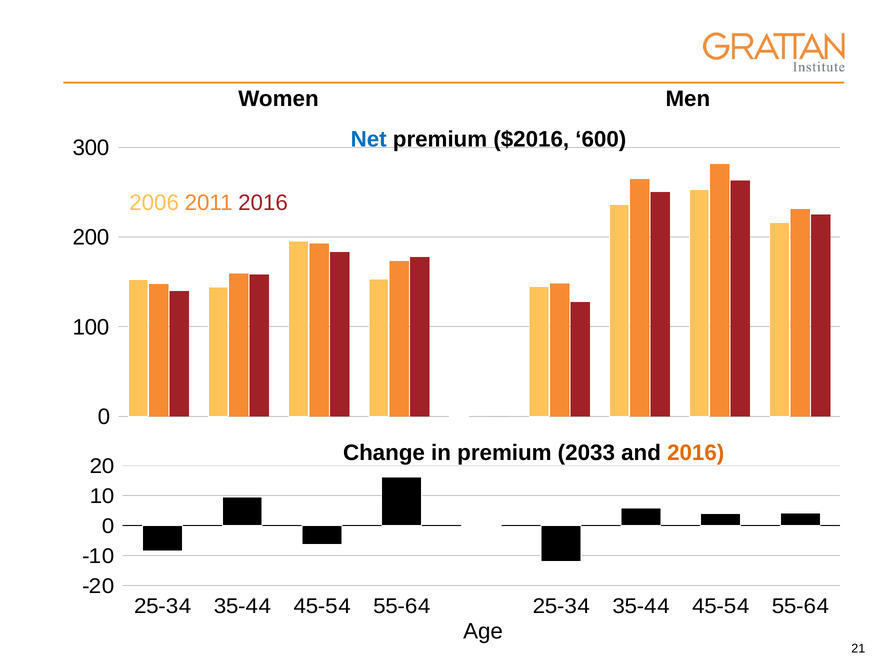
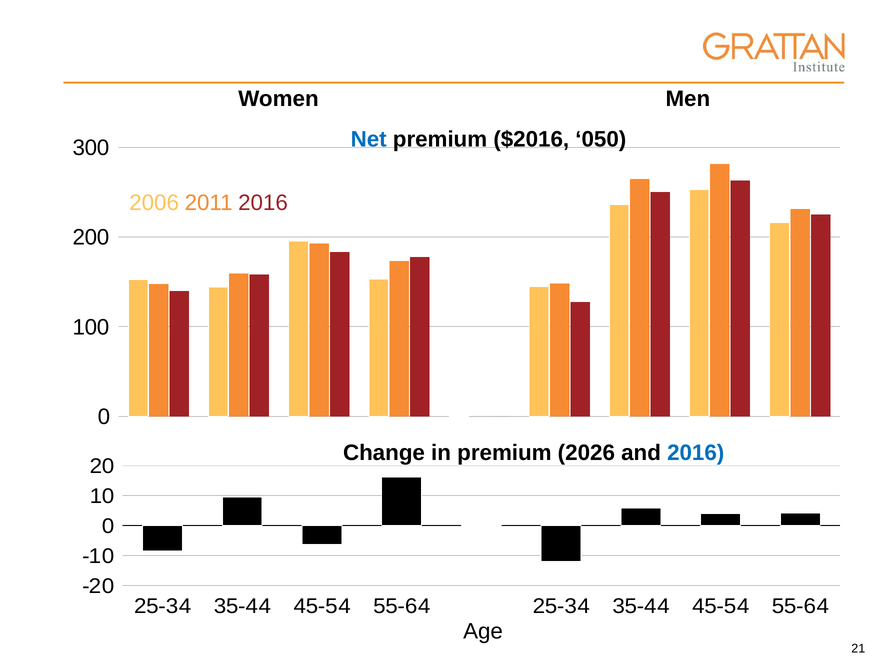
600: 600 -> 050 (601, 140)
2033: 2033 -> 2026 (586, 453)
2016 colour: orange -> blue (696, 453)
